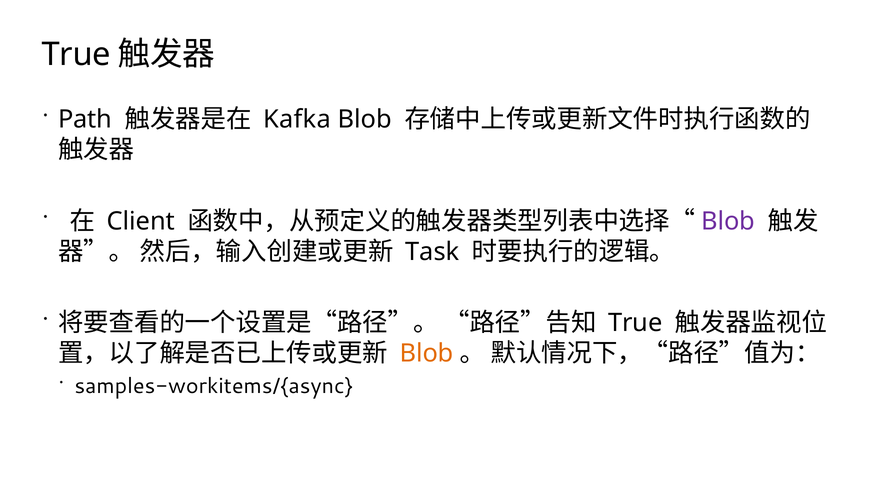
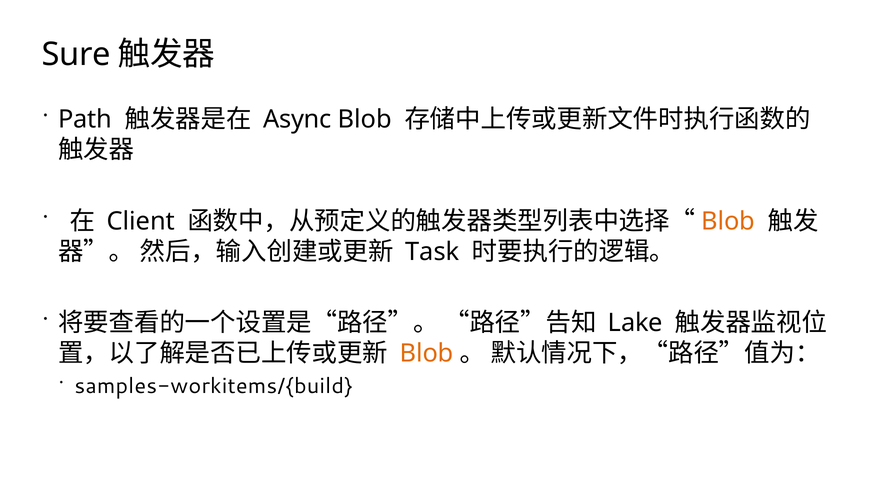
True: True -> Sure (76, 55)
Kafka: Kafka -> Async (297, 120)
Blob colour: purple -> orange (728, 221)
True: True -> Lake (635, 323)
samples-workitems/{async: samples-workitems/{async -> samples-workitems/{build (214, 386)
